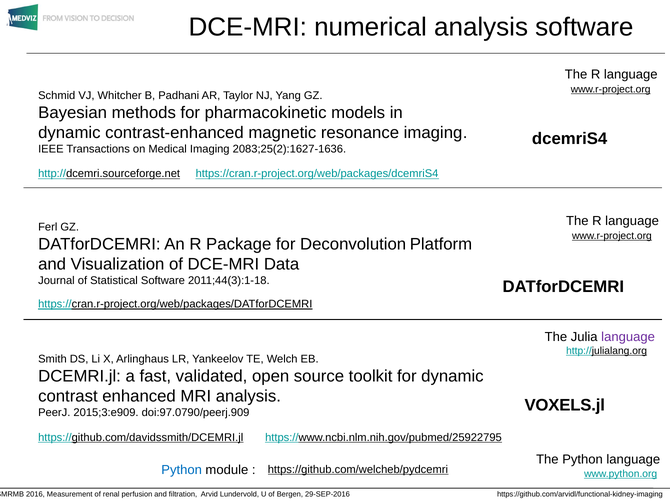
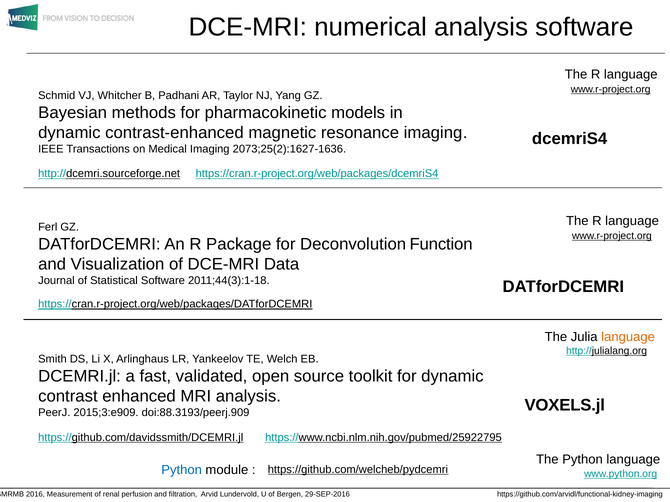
2083;25(2):1627-1636: 2083;25(2):1627-1636 -> 2073;25(2):1627-1636 (289, 149)
Platform: Platform -> Function (441, 244)
language colour: purple -> orange (628, 337)
doi:97.0790/peerj.909: doi:97.0790/peerj.909 -> doi:88.3193/peerj.909 (196, 413)
